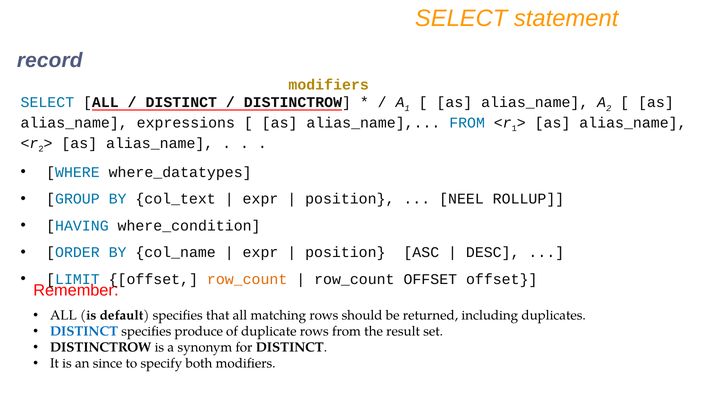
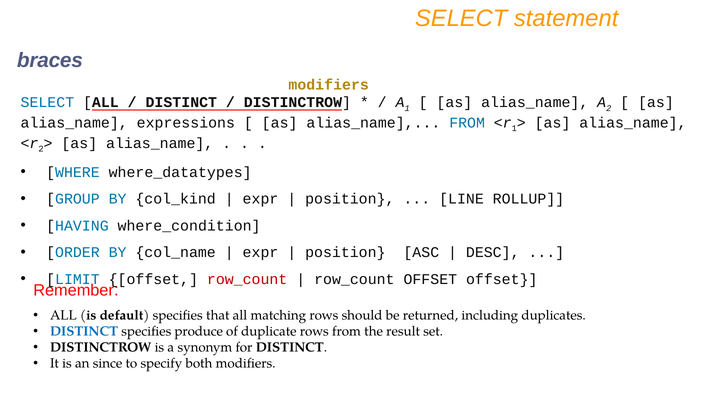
record: record -> braces (50, 60)
col_text: col_text -> col_kind (176, 199)
NEEL: NEEL -> LINE (461, 199)
row_count colour: orange -> red (247, 279)
